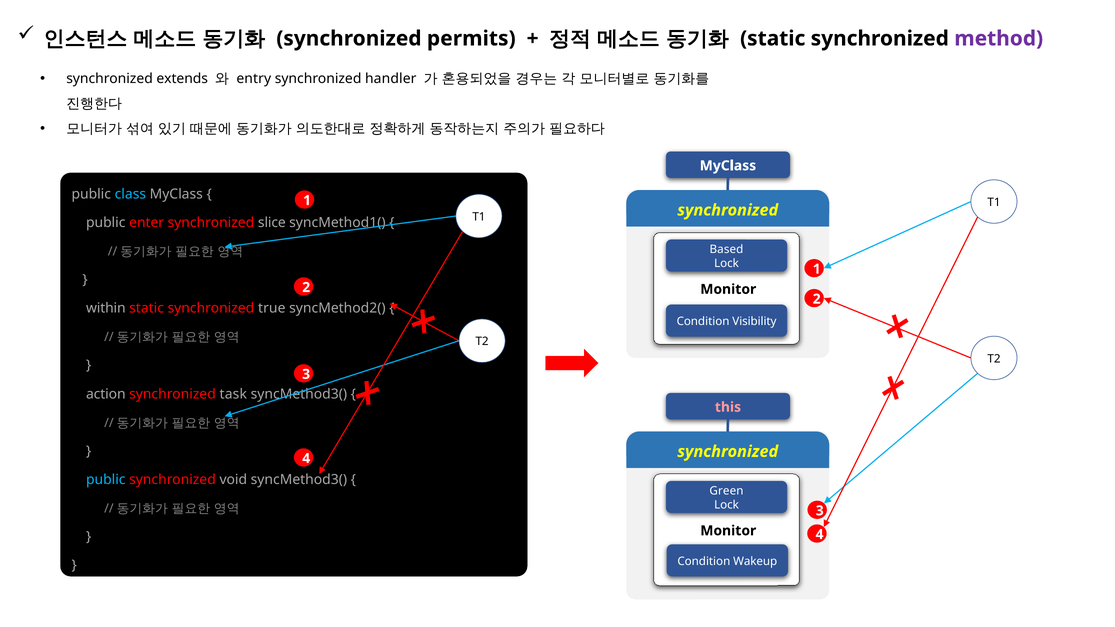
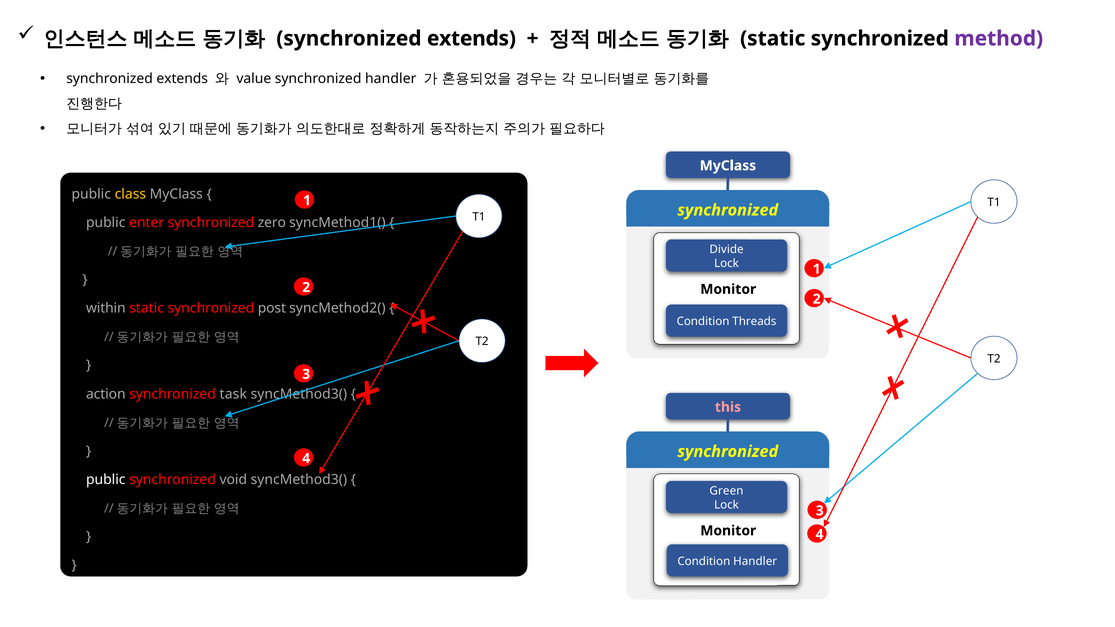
permits: permits -> extends (471, 39)
entry: entry -> value (254, 79)
class colour: light blue -> yellow (130, 194)
slice: slice -> zero (272, 223)
Based: Based -> Divide (727, 249)
true: true -> post (272, 308)
Visibility: Visibility -> Threads (754, 322)
public colour: light blue -> white (106, 480)
Condition Wakeup: Wakeup -> Handler (755, 561)
